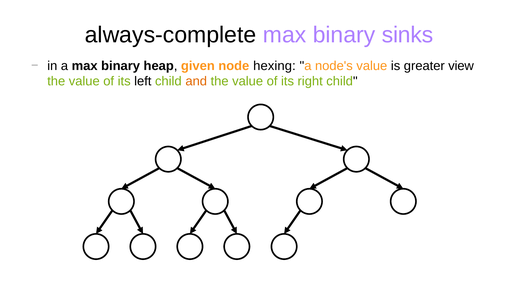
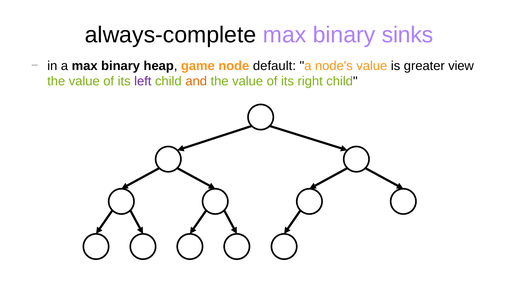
given: given -> game (198, 66)
hexing: hexing -> default (274, 66)
left colour: black -> purple (143, 81)
